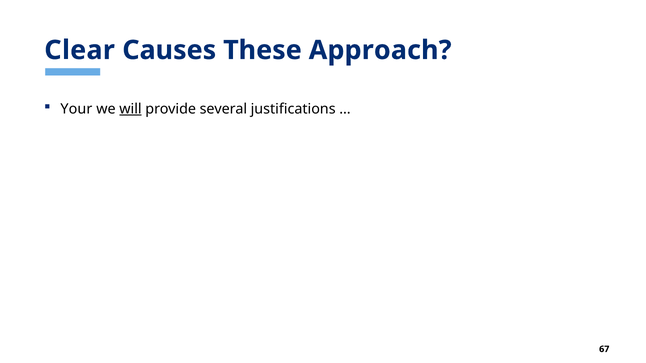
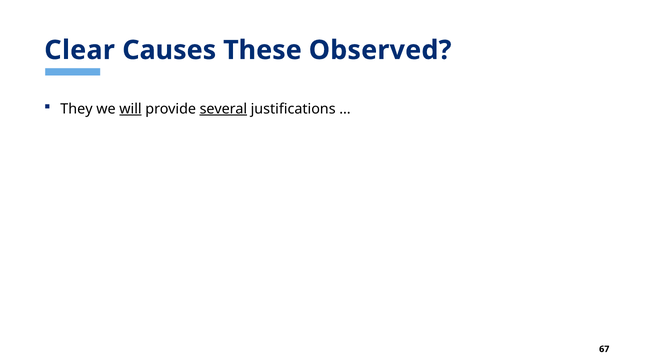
Approach: Approach -> Observed (380, 50)
Your: Your -> They (76, 109)
several underline: none -> present (223, 109)
